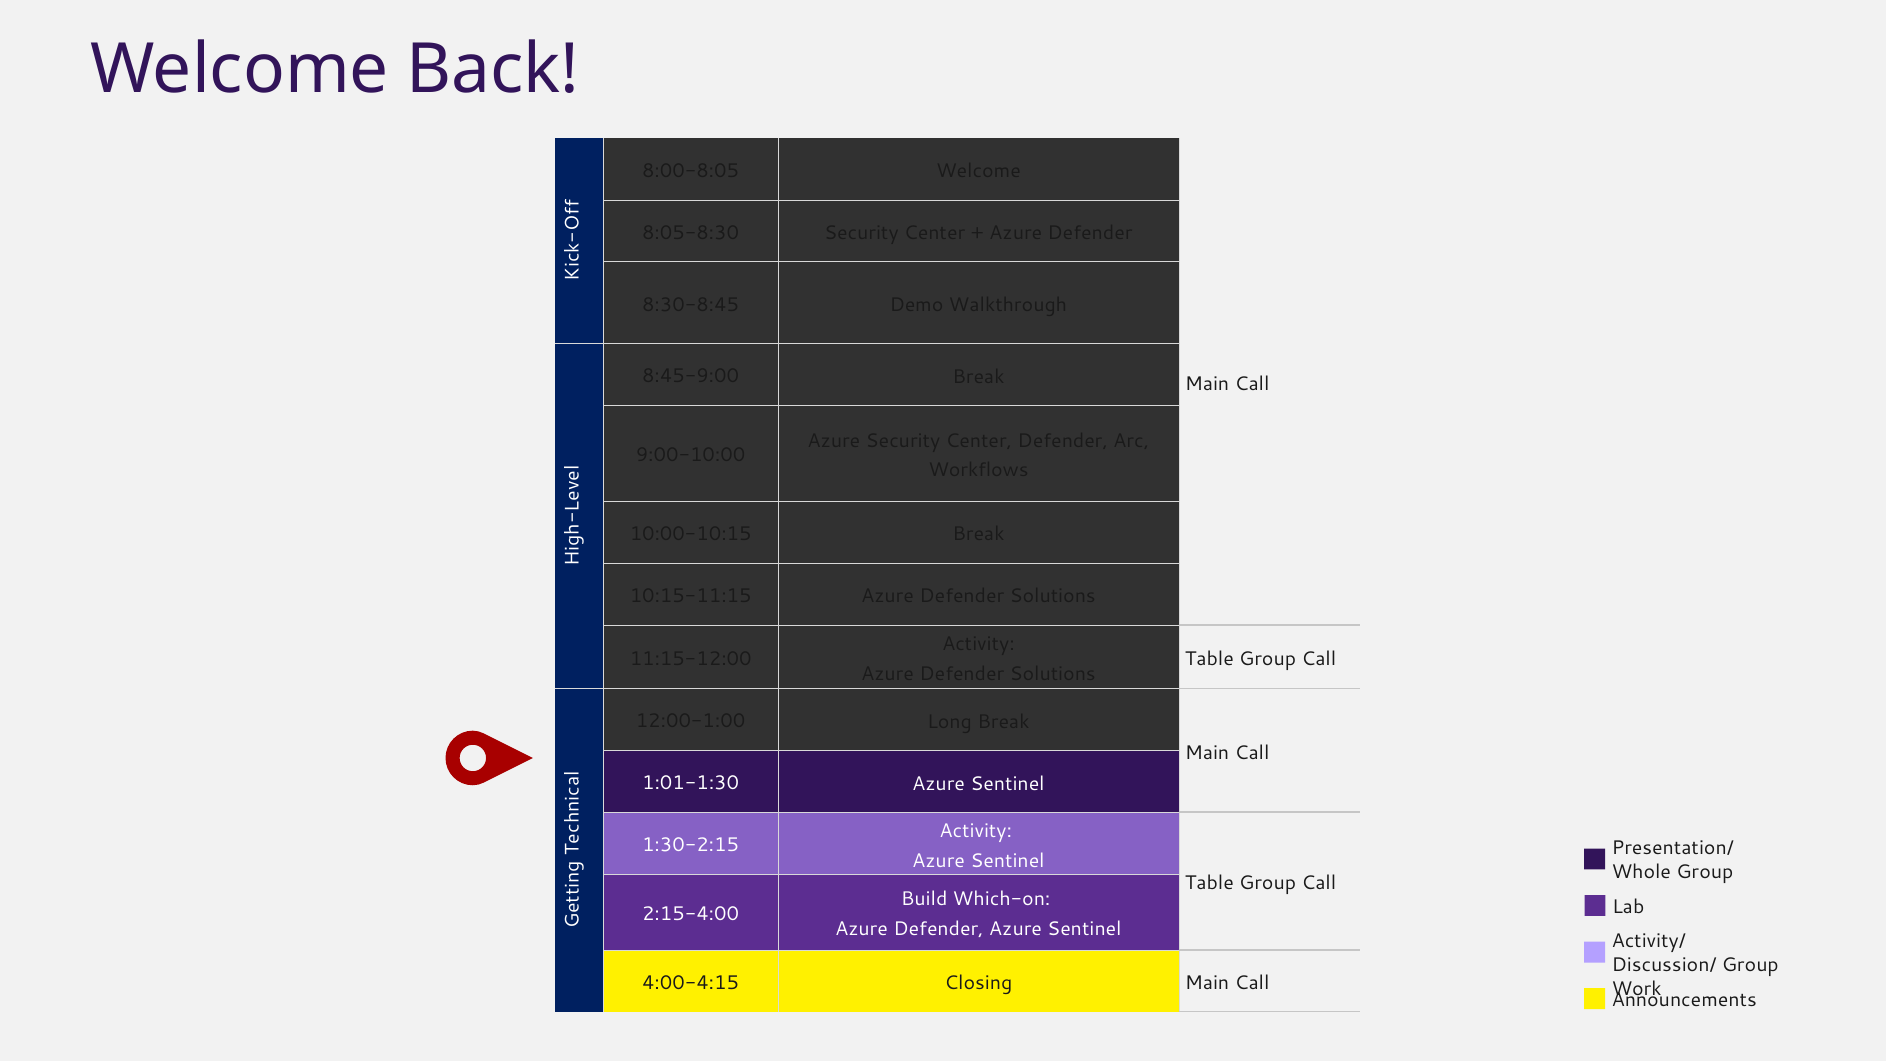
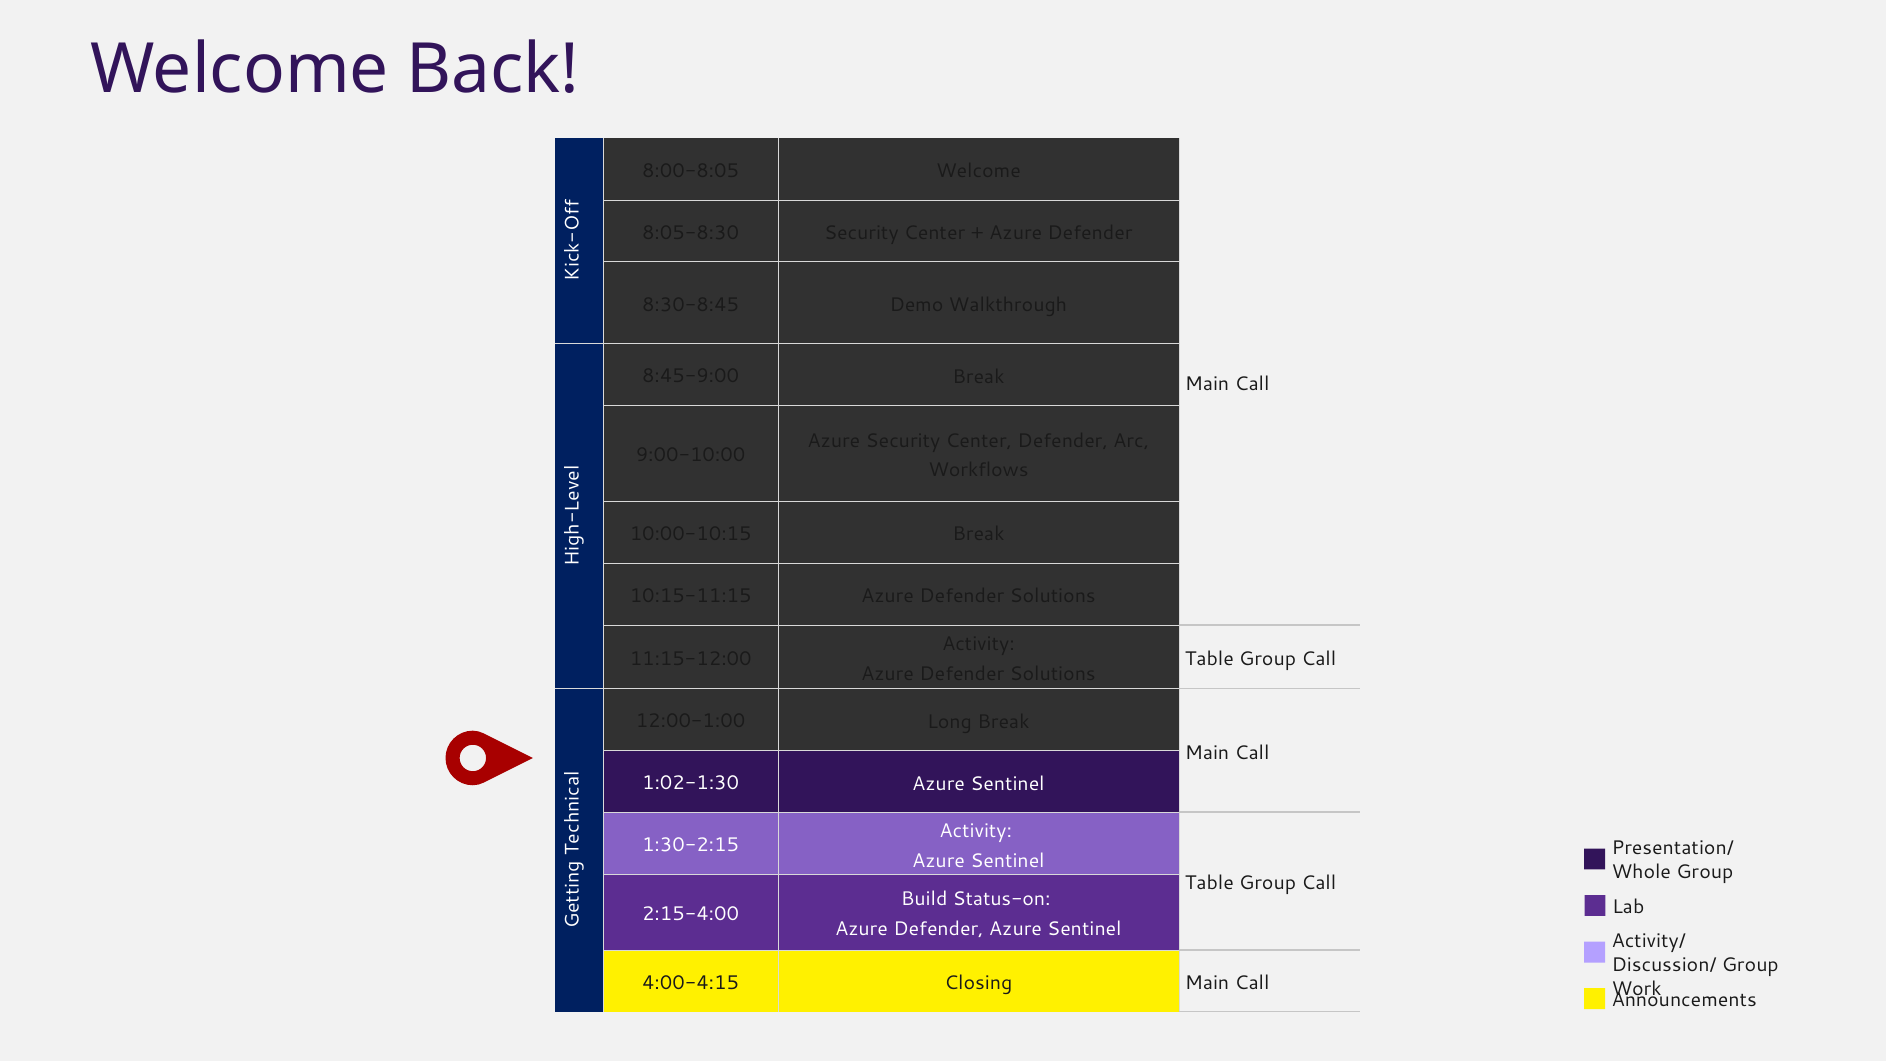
1:01-1:30: 1:01-1:30 -> 1:02-1:30 (691, 783)
Which-on: Which-on -> Status-on (1002, 899)
